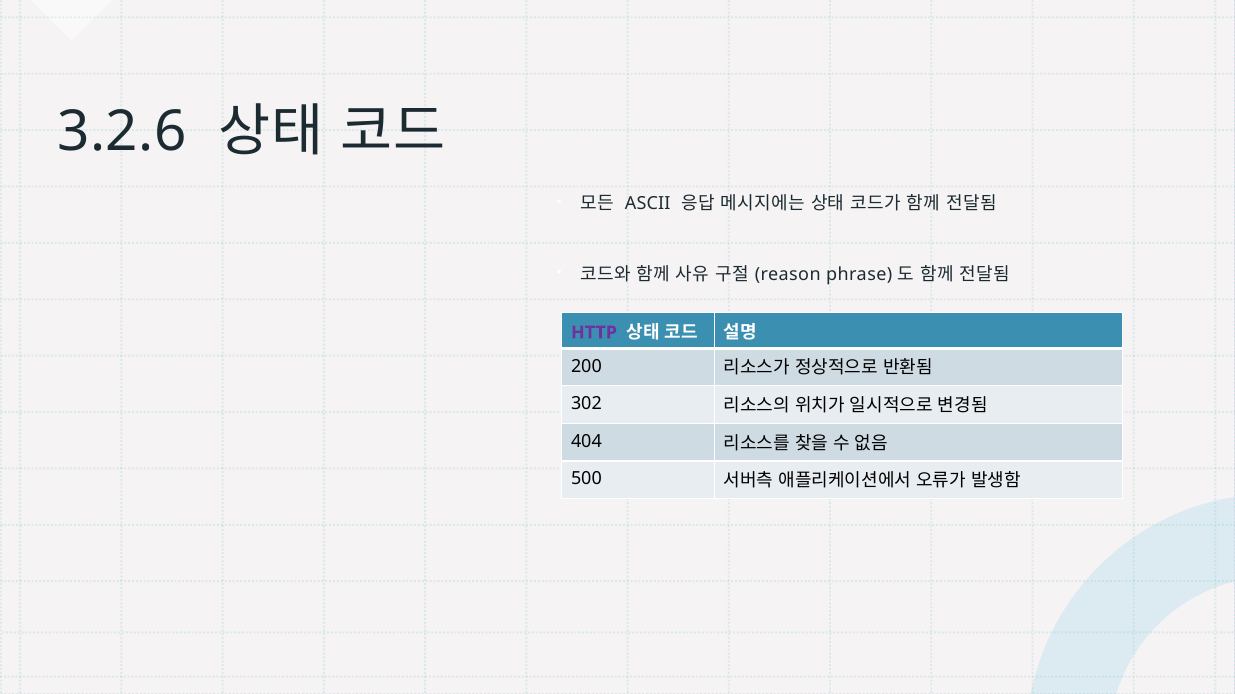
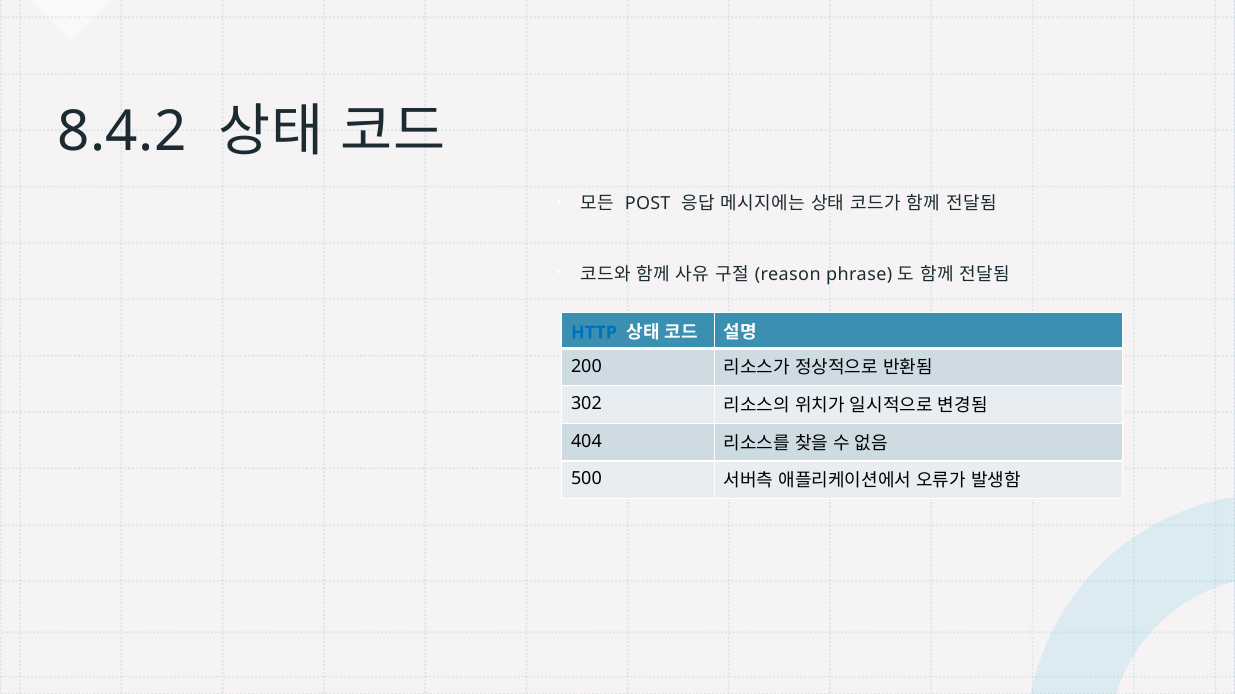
3.2.6: 3.2.6 -> 8.4.2 (122, 132)
ASCII: ASCII -> POST (648, 204)
HTTP colour: purple -> blue (594, 333)
